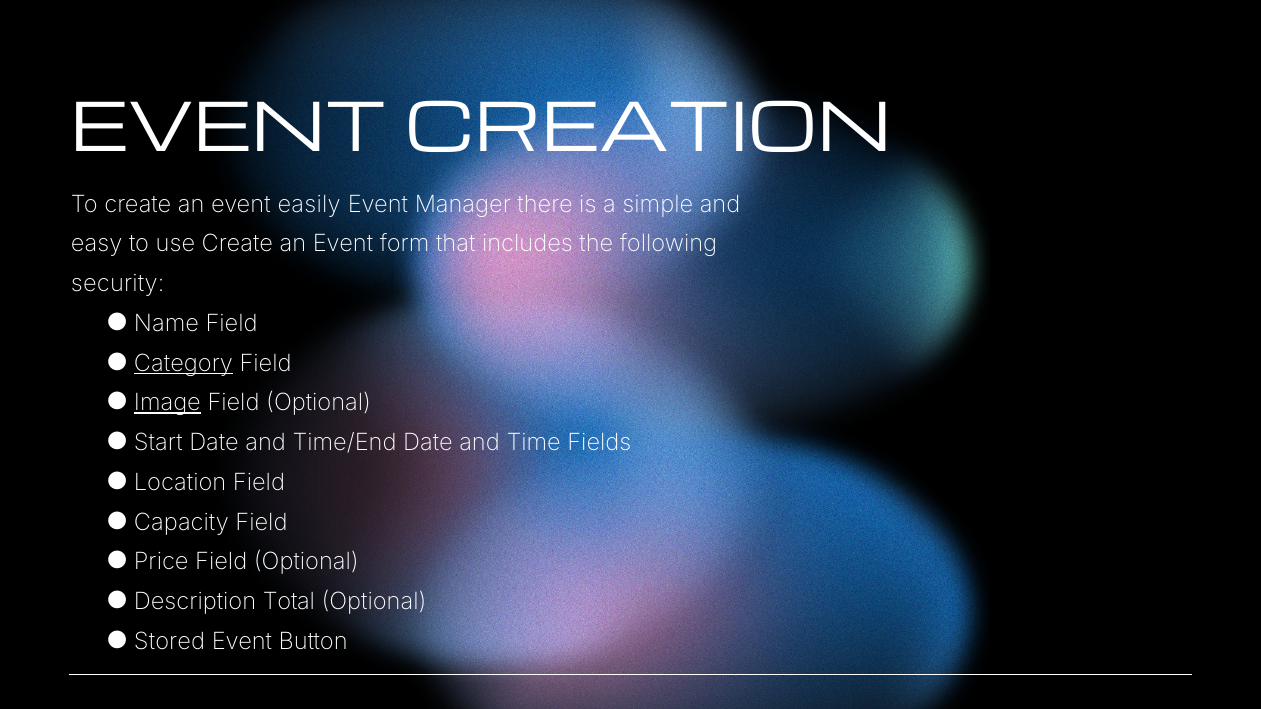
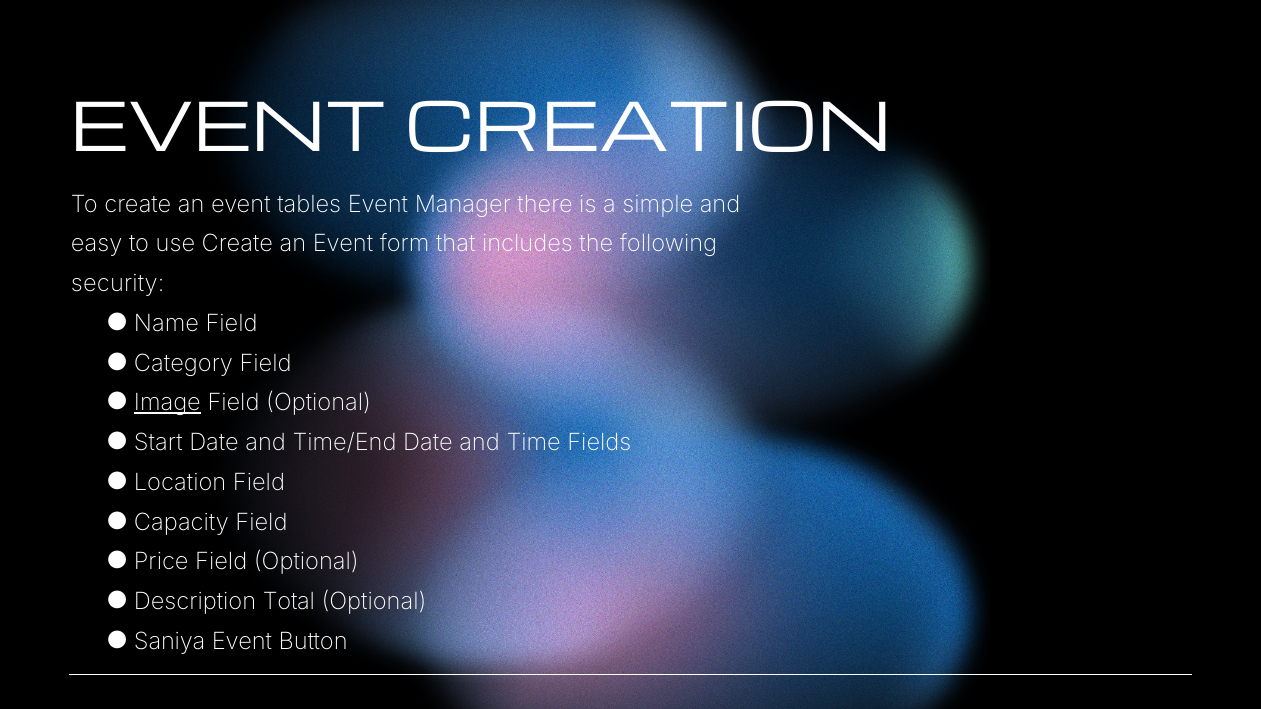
easily: easily -> tables (309, 205)
Category underline: present -> none (183, 363)
Stored: Stored -> Saniya (170, 642)
